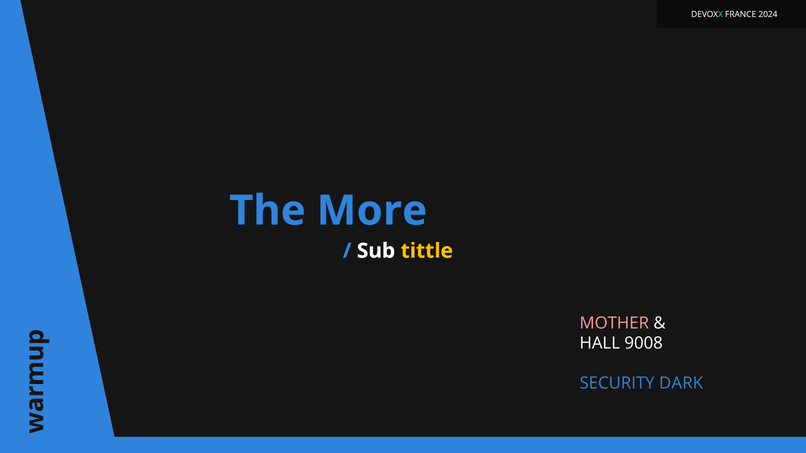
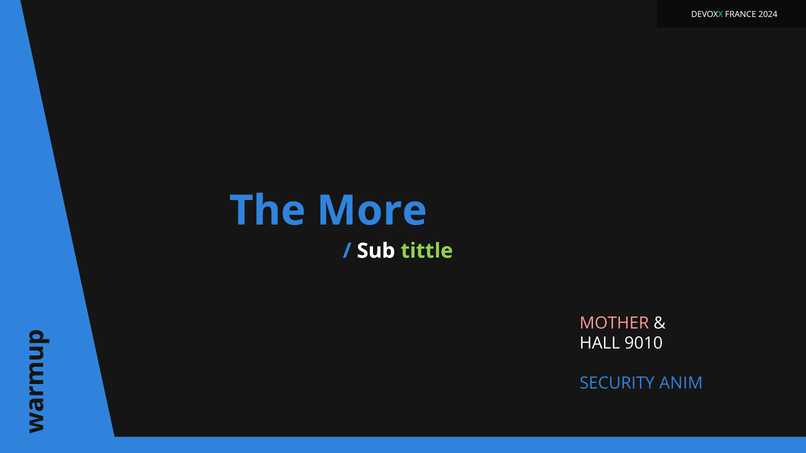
tittle colour: yellow -> light green (427, 251)
9008: 9008 -> 9010 (644, 343)
DARK: DARK -> ANIM (681, 384)
